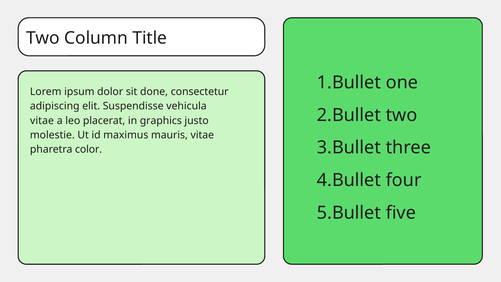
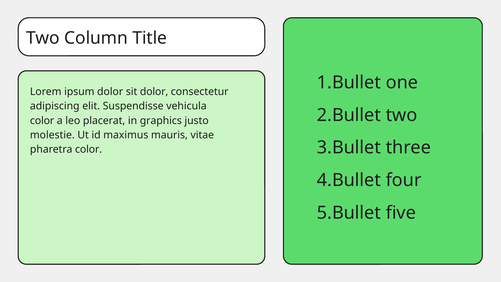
sit done: done -> dolor (154, 92)
vitae: vitae -> color (42, 120)
